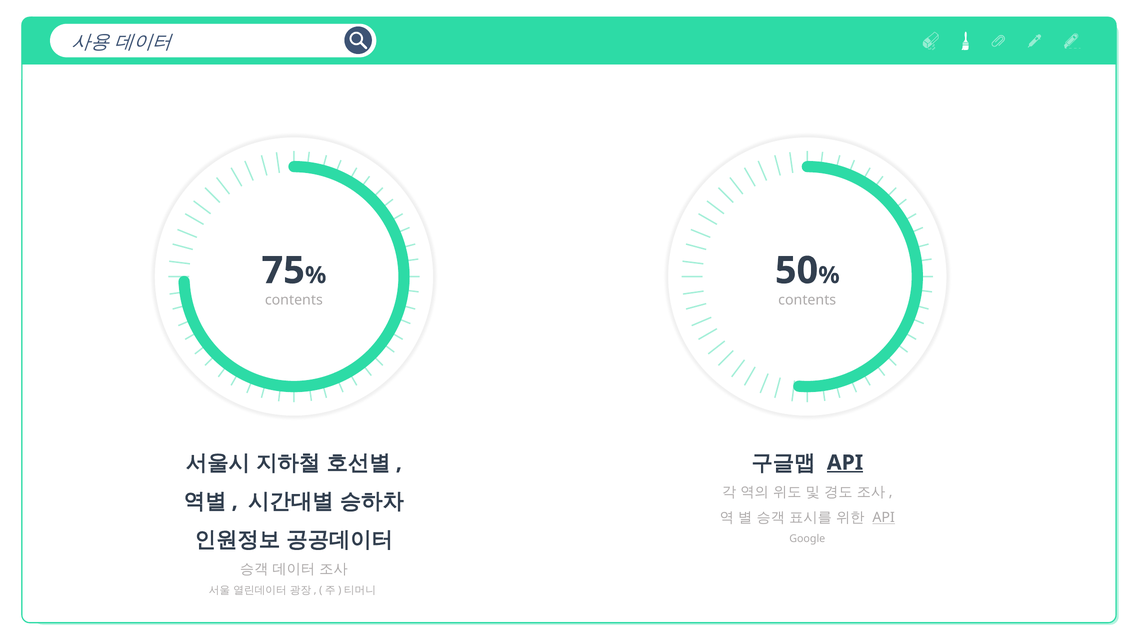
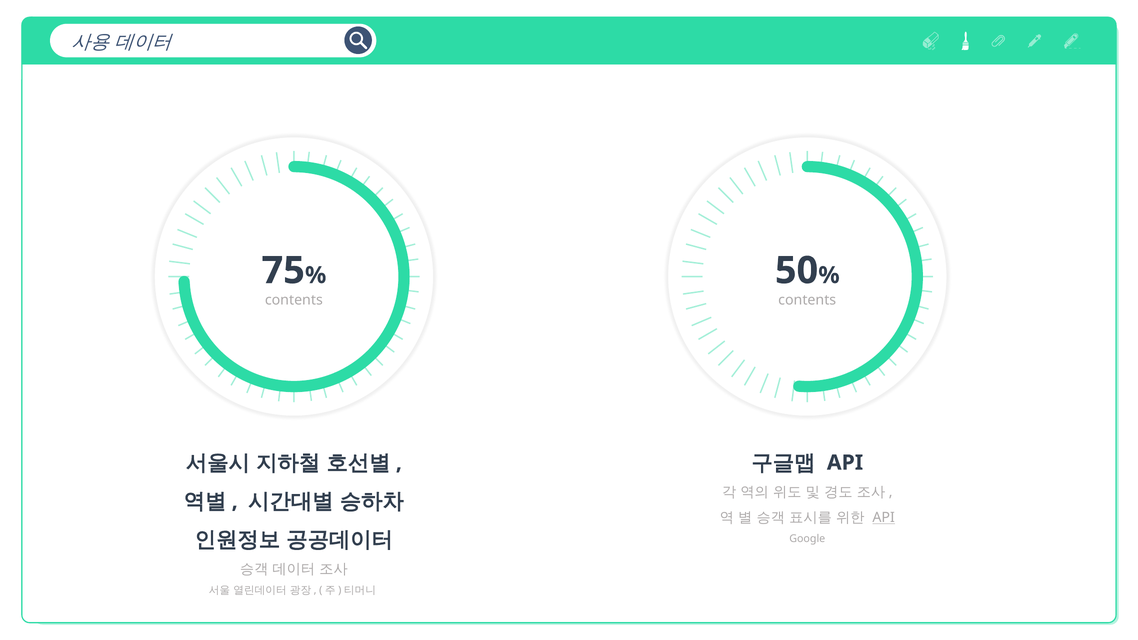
API underline: present -> none (845, 463)
